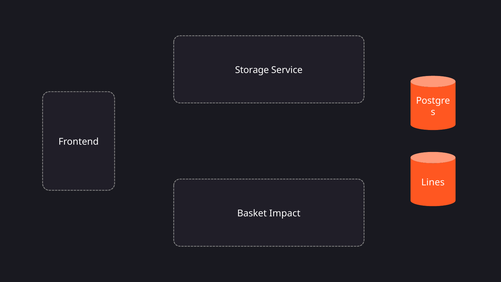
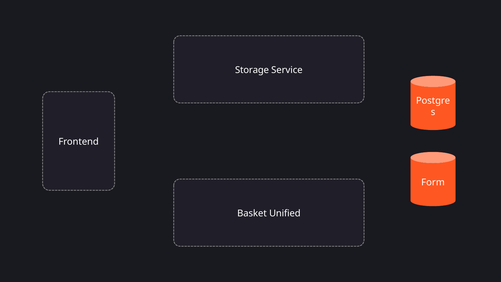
Lines: Lines -> Form (433, 182)
Impact: Impact -> Unified (285, 213)
